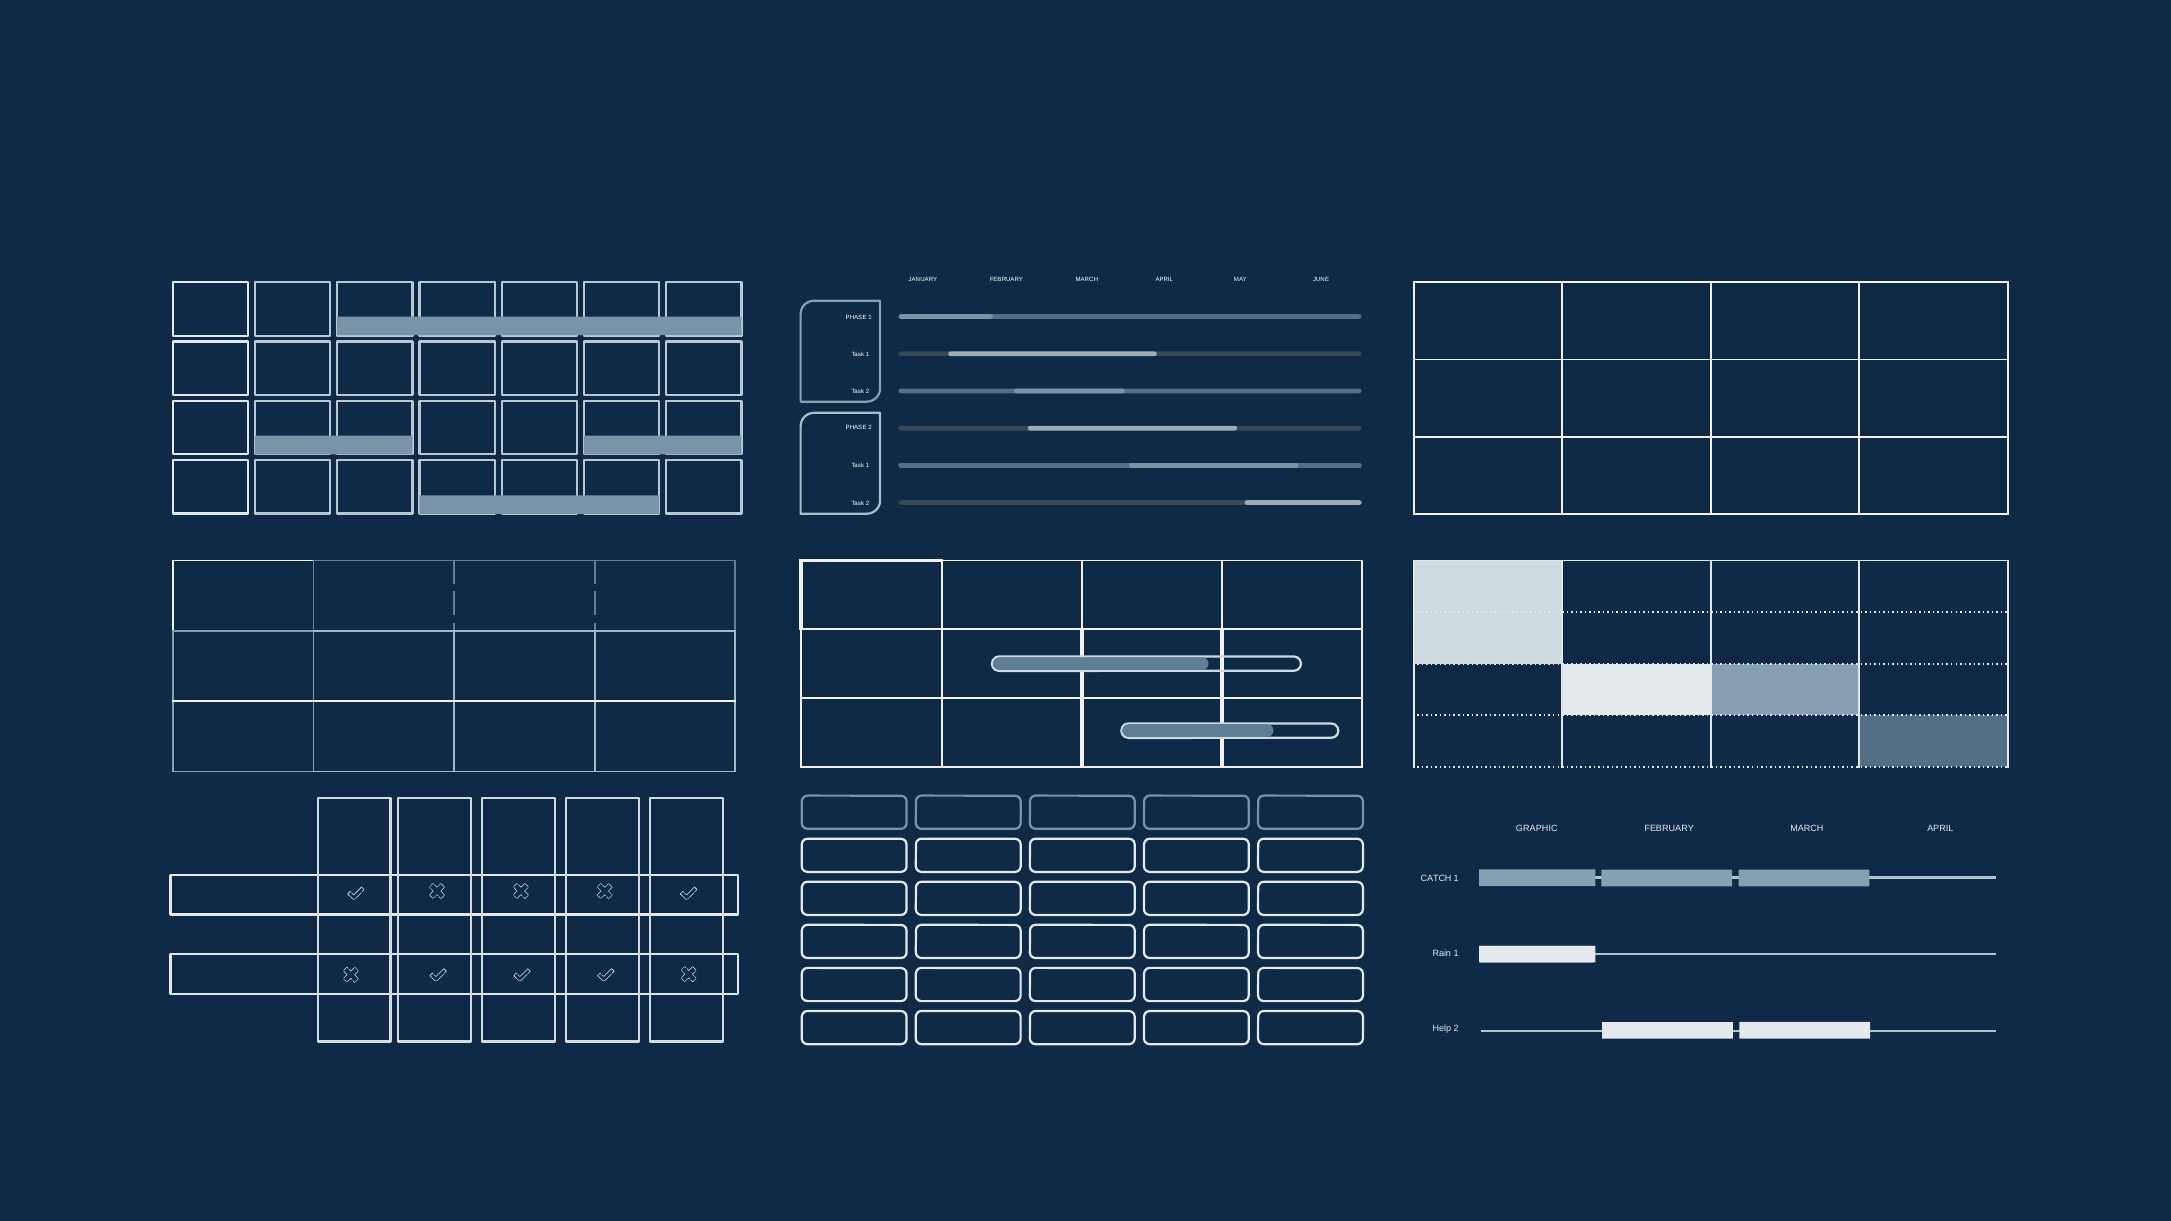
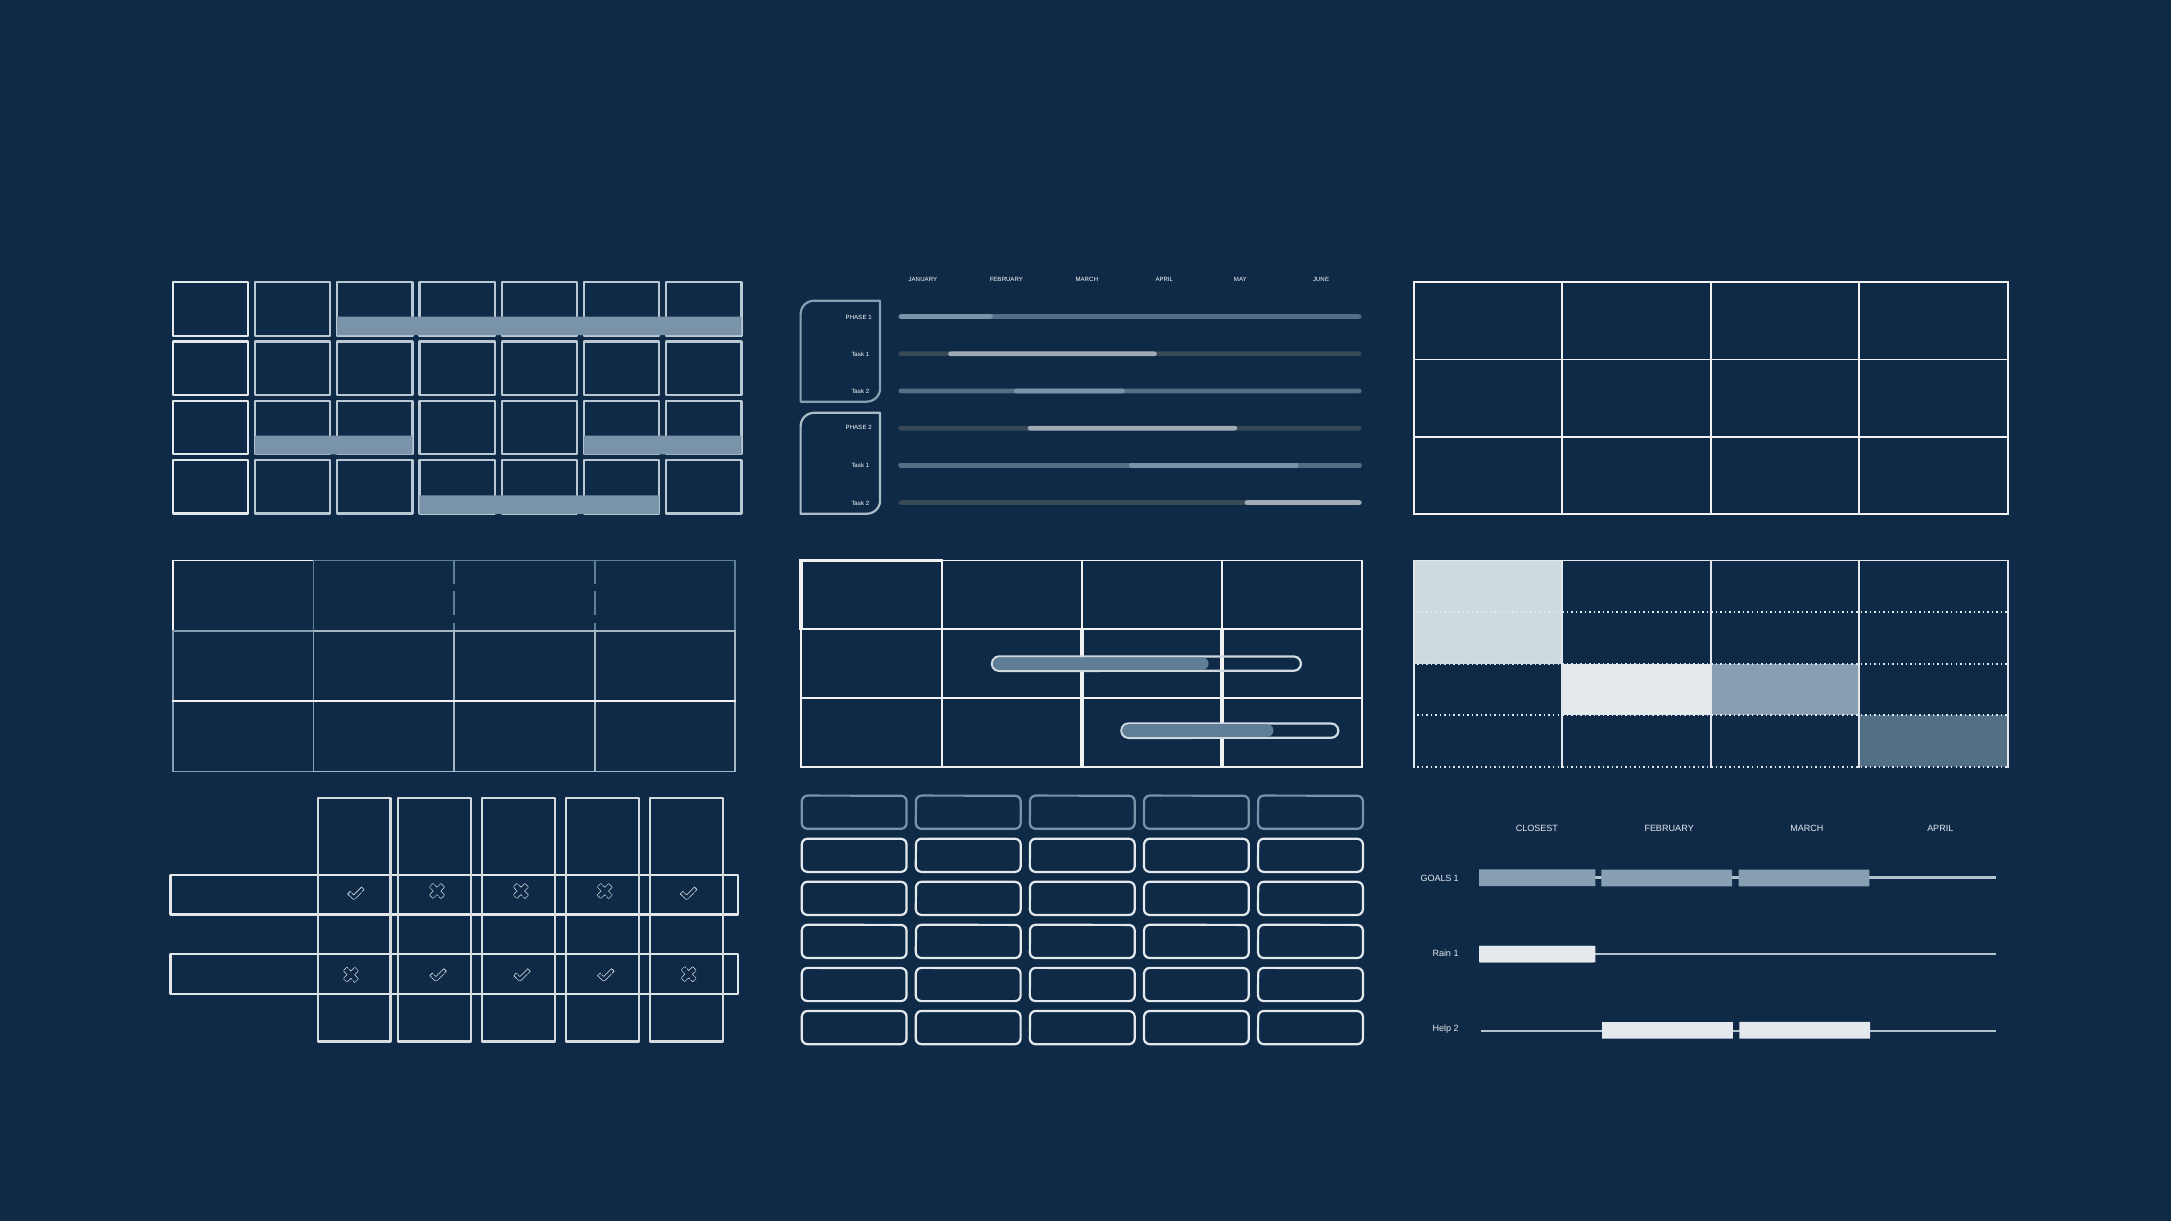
GRAPHIC: GRAPHIC -> CLOSEST (1537, 828)
CATCH: CATCH -> GOALS (1436, 878)
